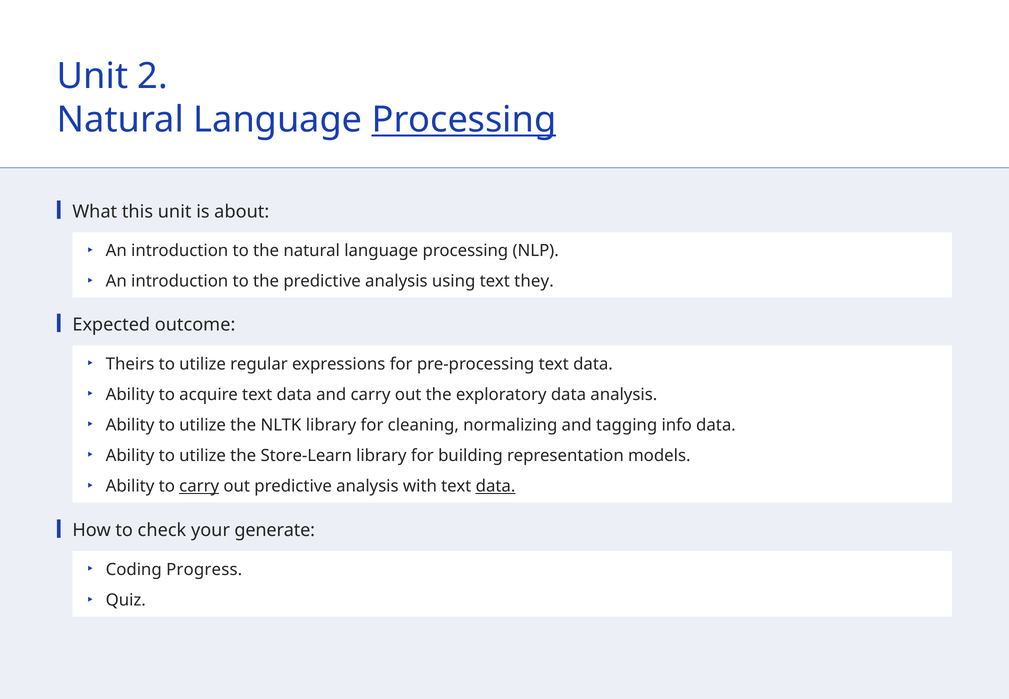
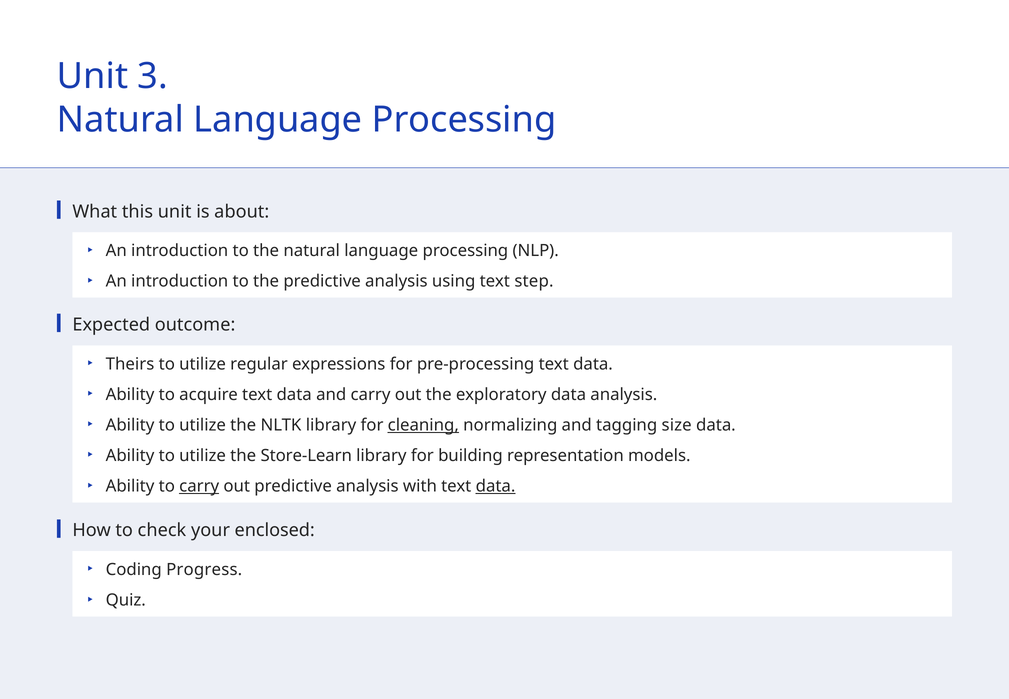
2: 2 -> 3 (153, 76)
Processing underline: present -> none (464, 120)
they: they -> step (534, 281)
cleaning underline: none -> present (423, 425)
info: info -> size (677, 425)
generate: generate -> enclosed (275, 530)
